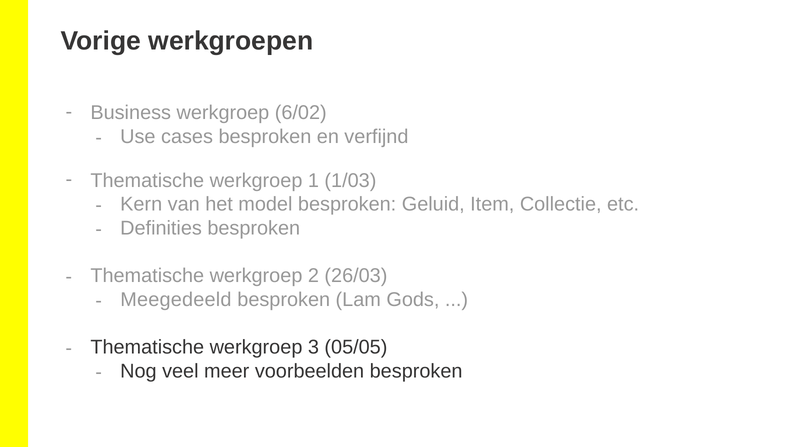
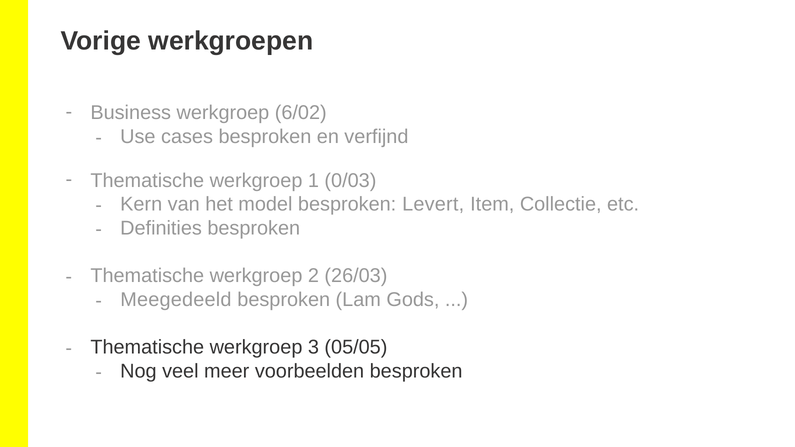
1/03: 1/03 -> 0/03 (350, 181)
Geluid: Geluid -> Levert (433, 204)
